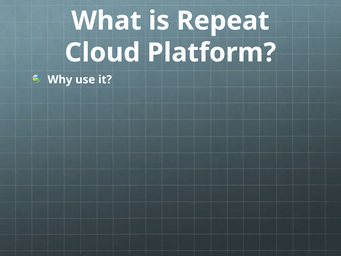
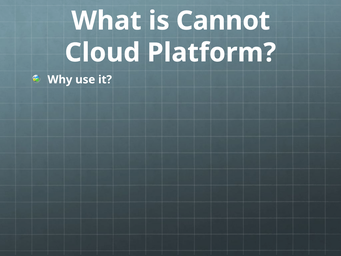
Repeat: Repeat -> Cannot (223, 21)
